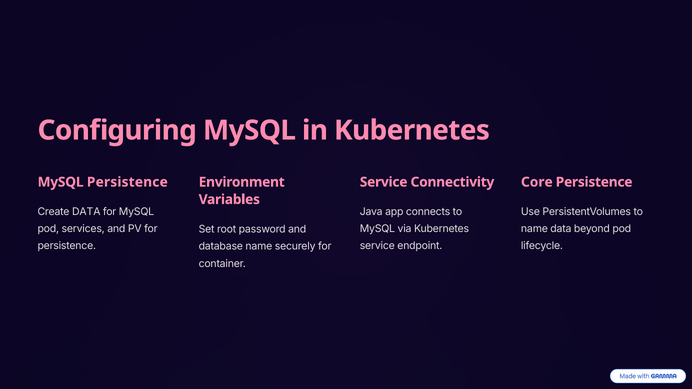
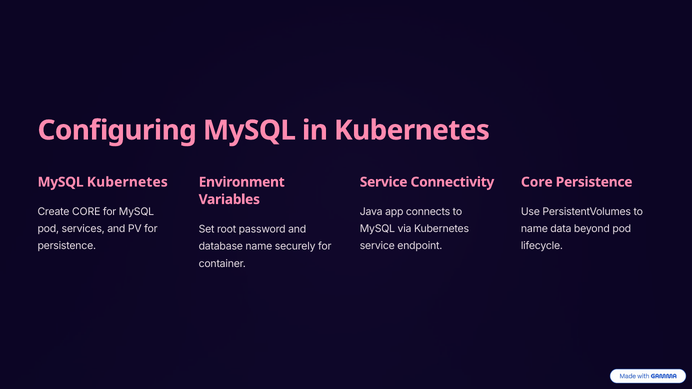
MySQL Persistence: Persistence -> Kubernetes (127, 182)
Create DATA: DATA -> CORE (86, 212)
